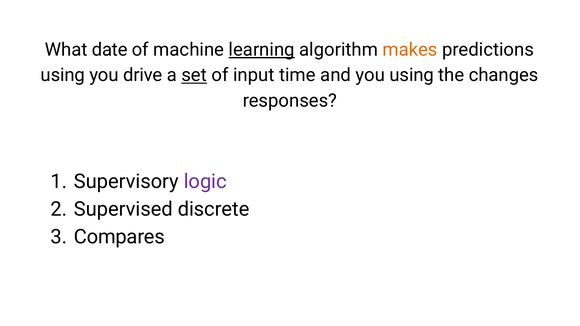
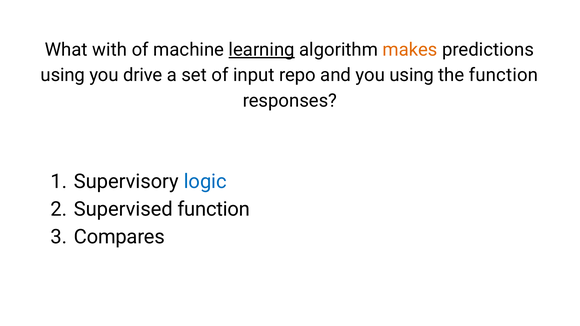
date: date -> with (110, 50)
set underline: present -> none (194, 75)
time: time -> repo (297, 75)
the changes: changes -> function (503, 75)
logic colour: purple -> blue (205, 182)
Supervised discrete: discrete -> function (214, 209)
